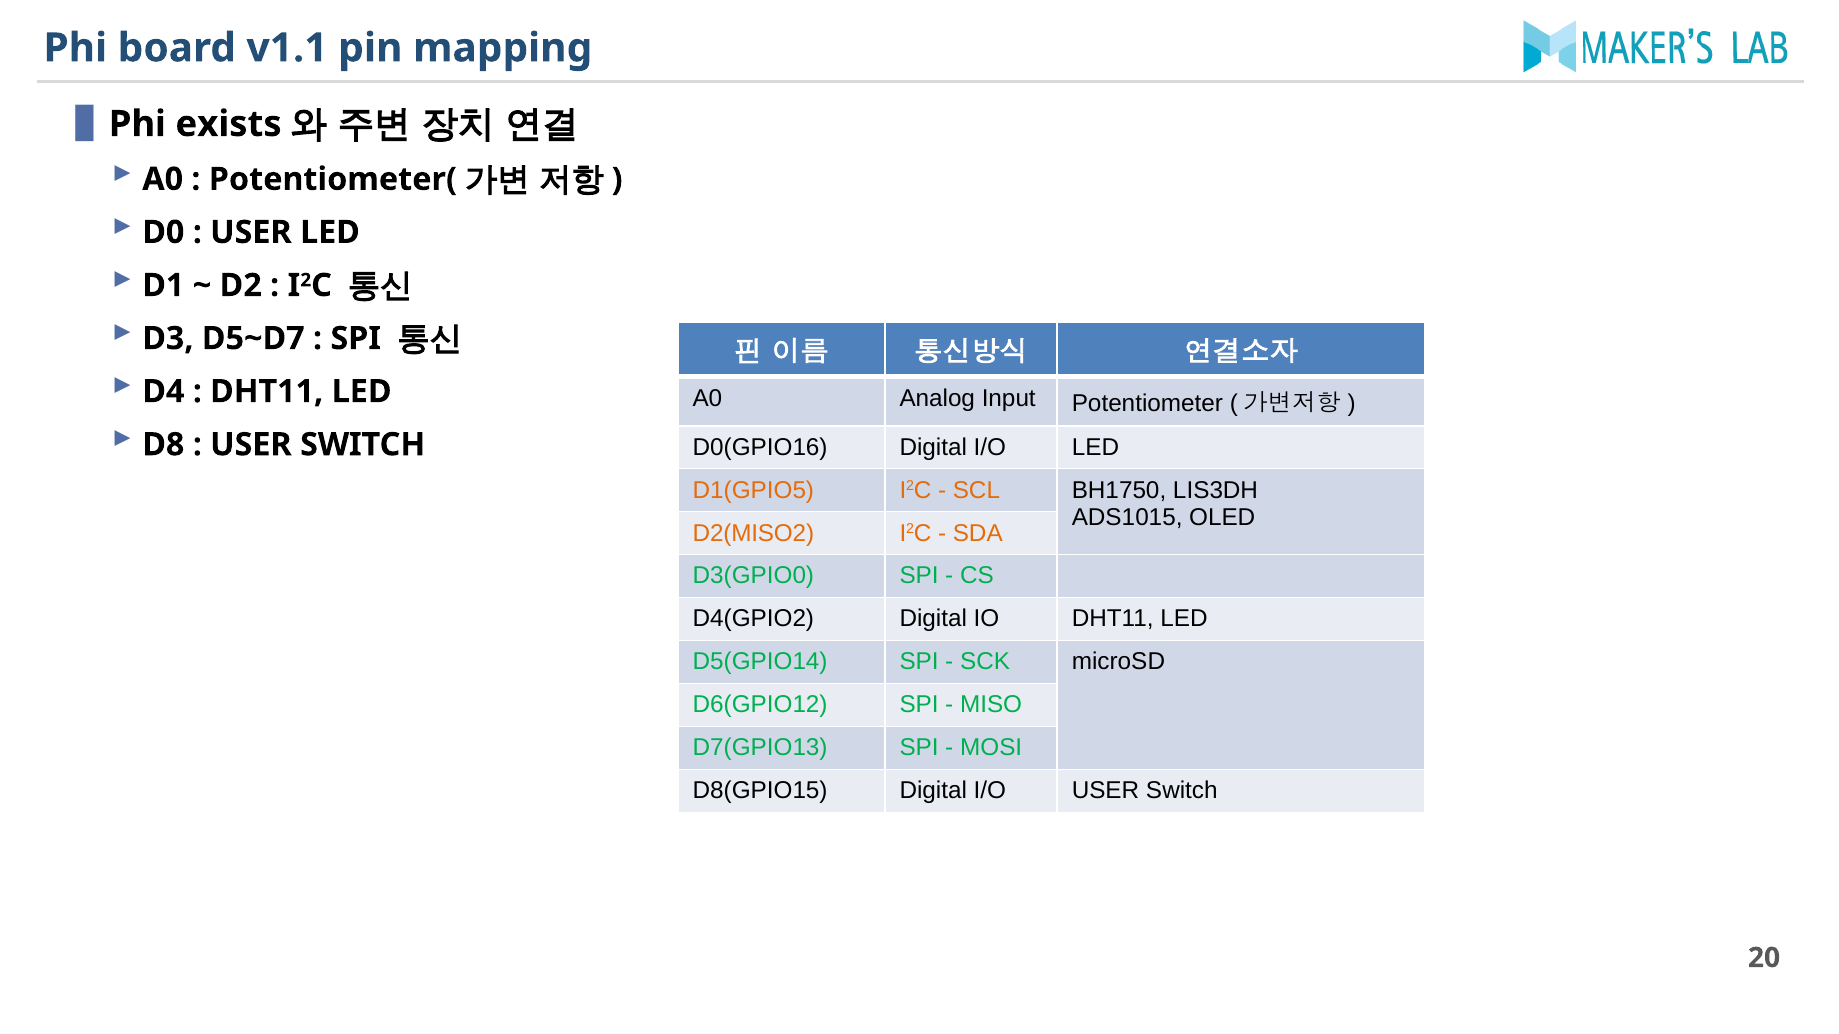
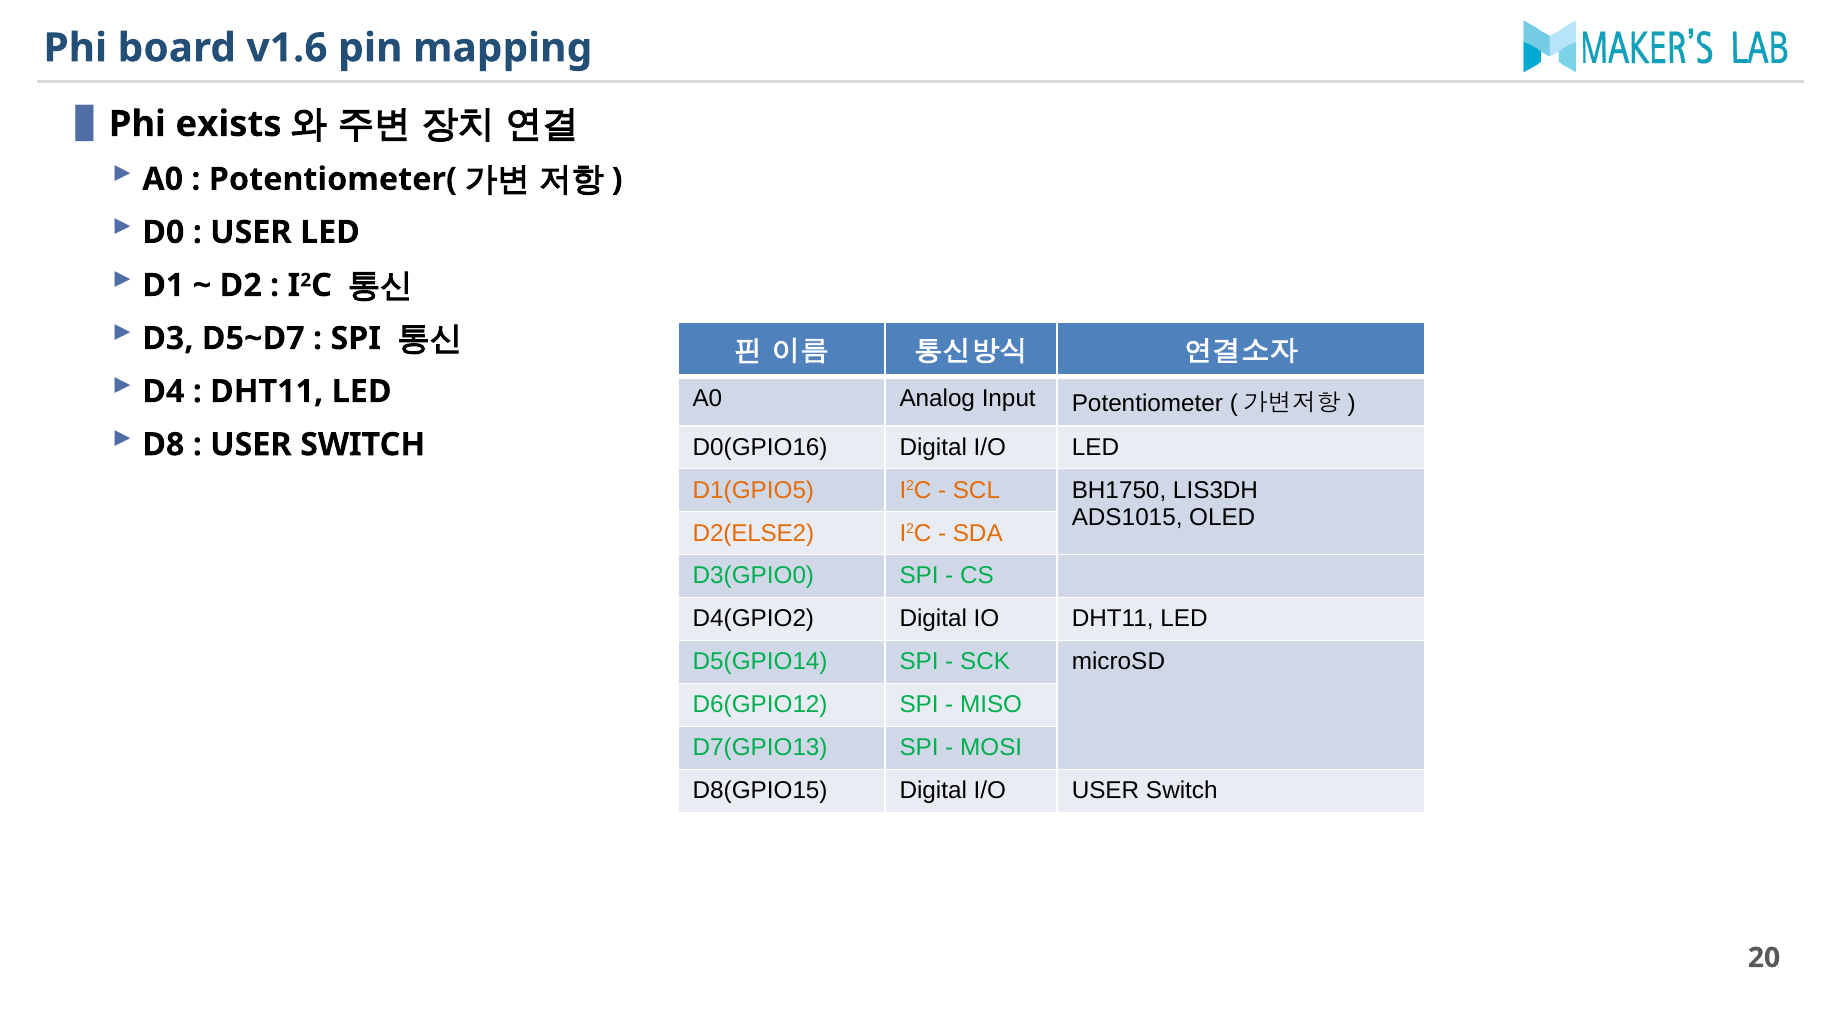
v1.1: v1.1 -> v1.6 (287, 48)
D2(MISO2: D2(MISO2 -> D2(ELSE2 (753, 533)
